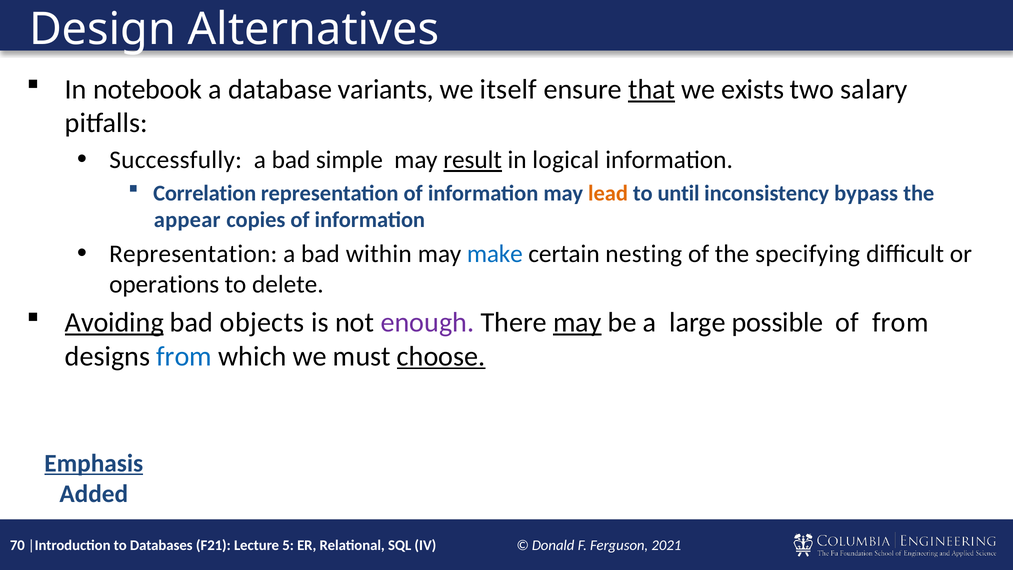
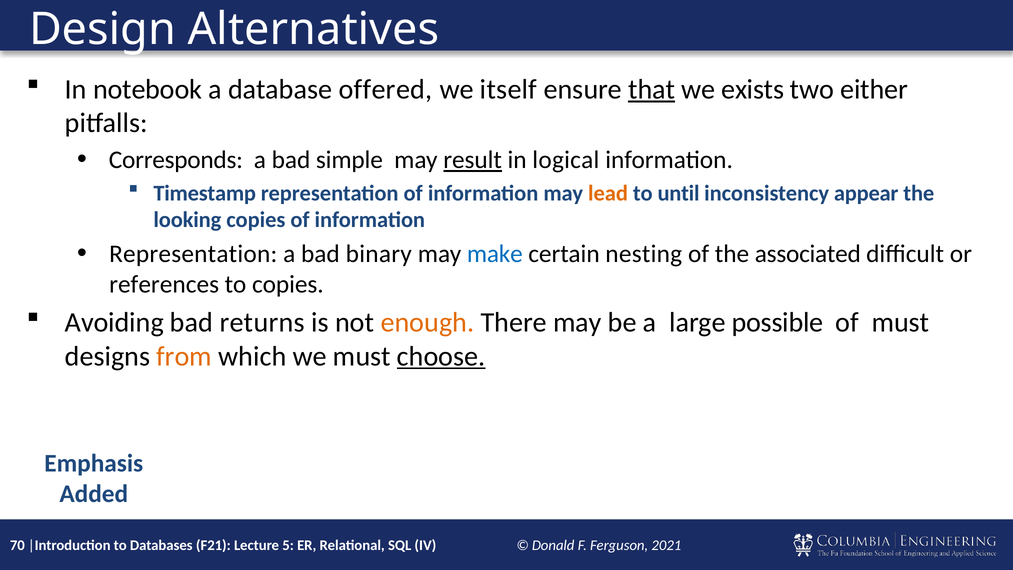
variants: variants -> offered (386, 89)
salary: salary -> either (874, 89)
Successfully: Successfully -> Corresponds (176, 160)
Correlation: Correlation -> Timestamp (205, 193)
bypass: bypass -> appear (866, 193)
appear: appear -> looking (187, 220)
within: within -> binary (379, 254)
specifying: specifying -> associated (808, 254)
operations: operations -> references (164, 284)
to delete: delete -> copies (288, 284)
Avoiding underline: present -> none (114, 322)
objects: objects -> returns (262, 322)
enough colour: purple -> orange (427, 322)
may underline: present -> none (577, 322)
of from: from -> must (900, 322)
from colour: blue -> orange (184, 356)
Emphasis underline: present -> none (94, 463)
